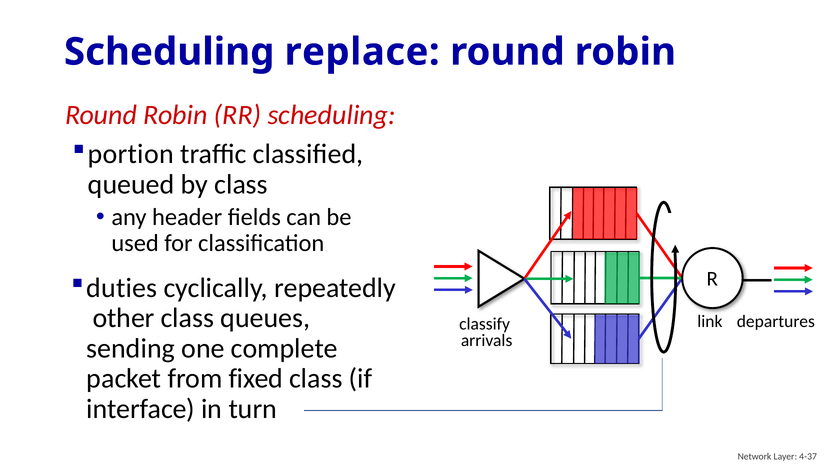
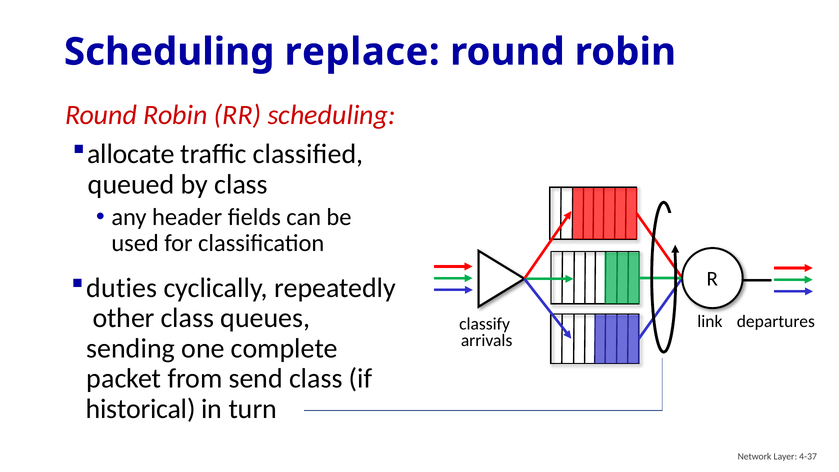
portion: portion -> allocate (131, 154)
fixed: fixed -> send (256, 379)
interface: interface -> historical (141, 409)
